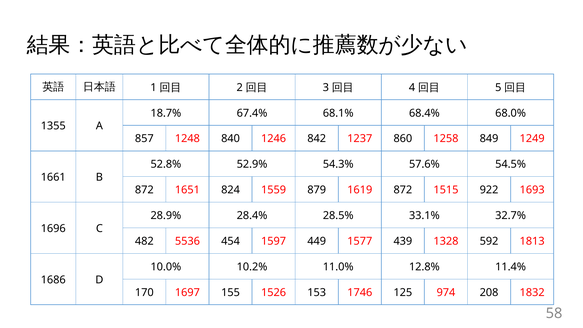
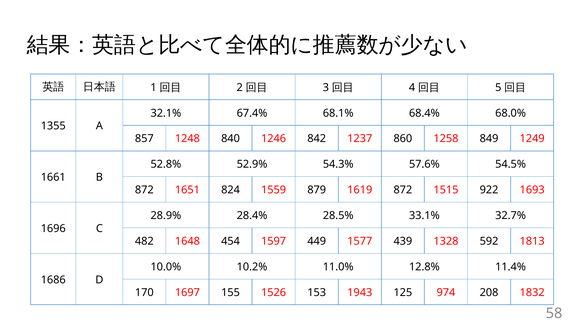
18.7%: 18.7% -> 32.1% (166, 113)
5536: 5536 -> 1648 (187, 241)
1746: 1746 -> 1943 (360, 292)
